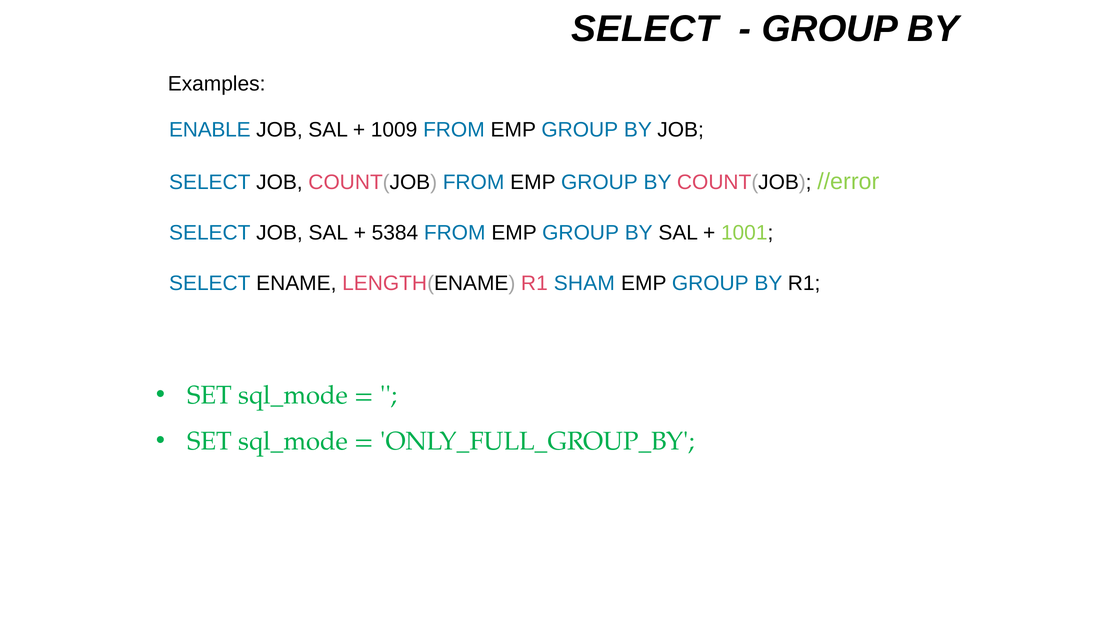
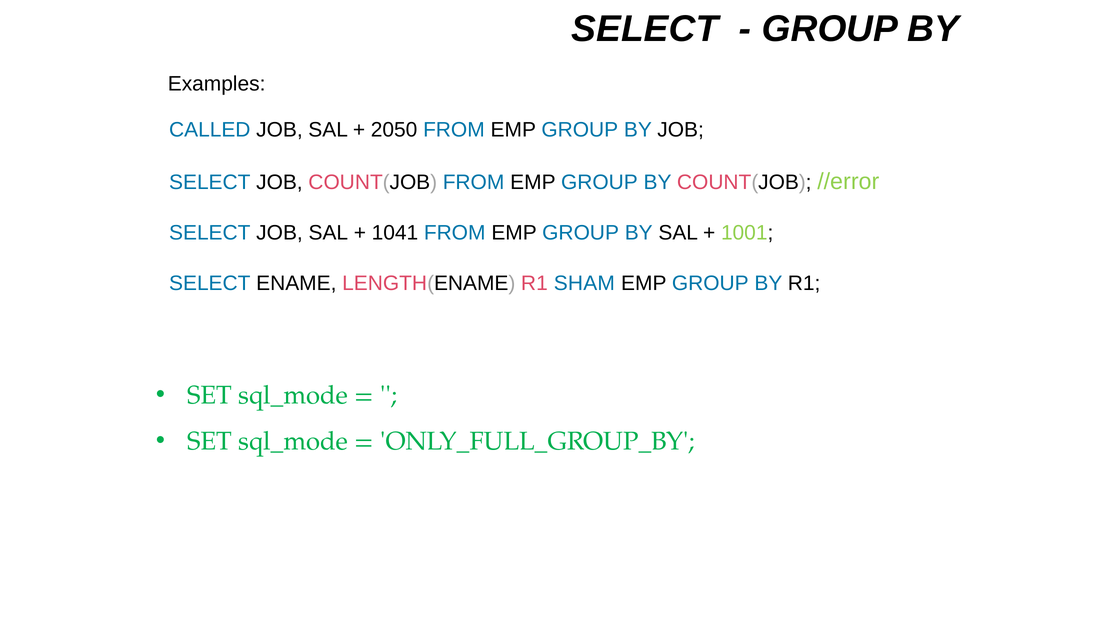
ENABLE: ENABLE -> CALLED (210, 130)
1009: 1009 -> 2050 (394, 130)
5384: 5384 -> 1041 (395, 233)
